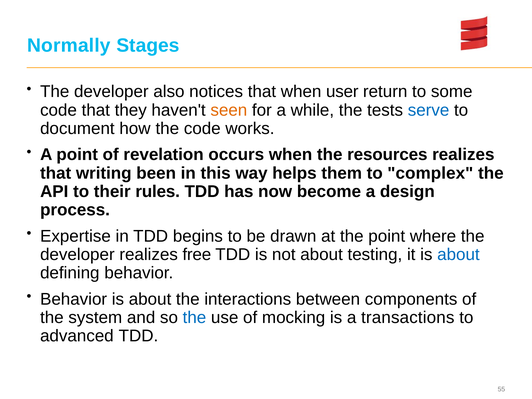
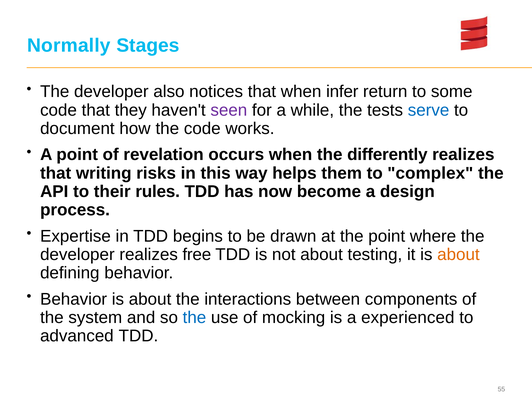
user: user -> infer (342, 92)
seen colour: orange -> purple (229, 110)
resources: resources -> differently (387, 155)
been: been -> risks (156, 173)
about colour: blue -> orange (458, 254)
transactions: transactions -> experienced (408, 317)
